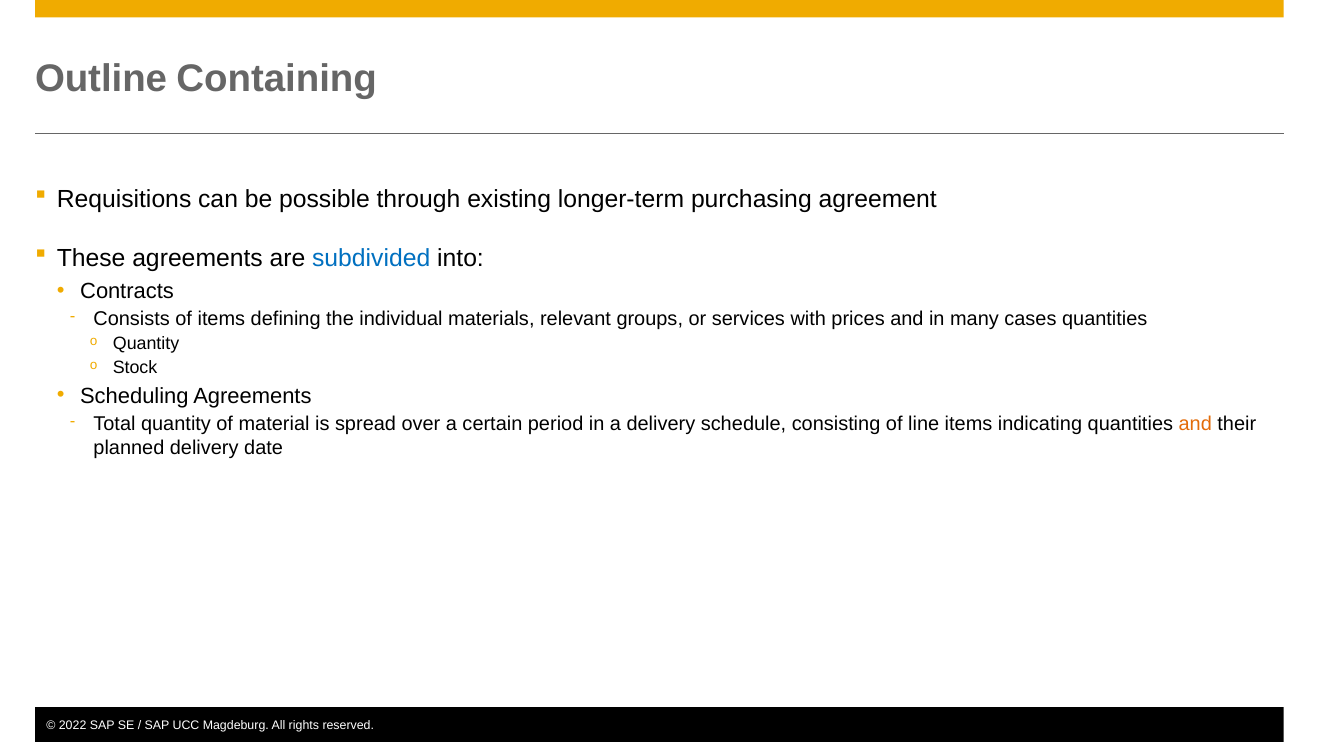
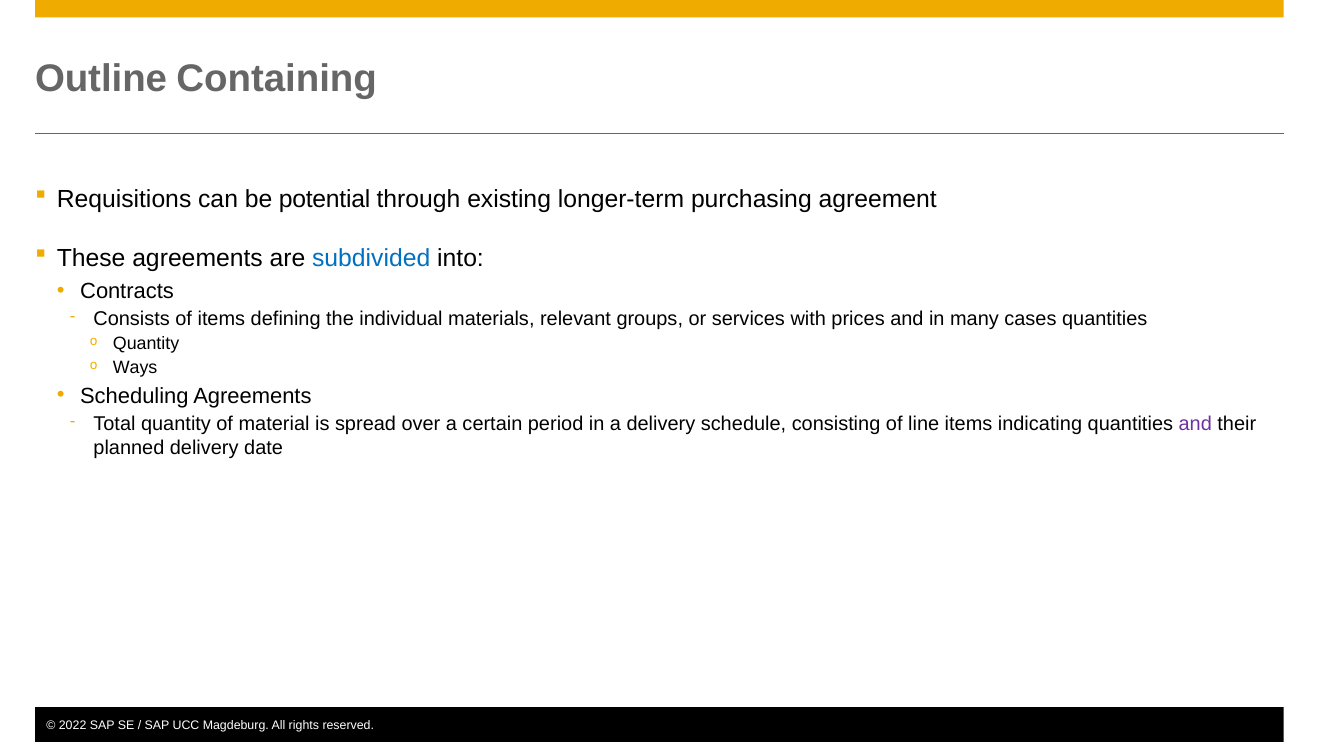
possible: possible -> potential (325, 199)
Stock: Stock -> Ways (135, 367)
and colour: orange -> purple (1195, 424)
